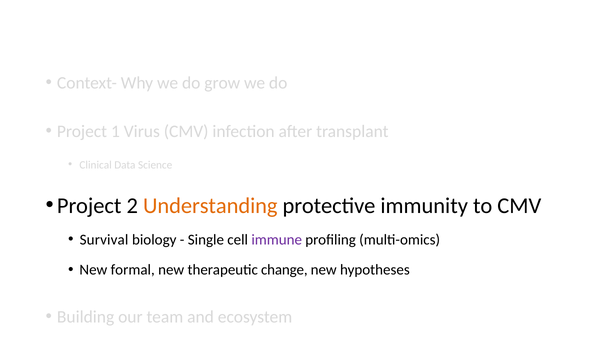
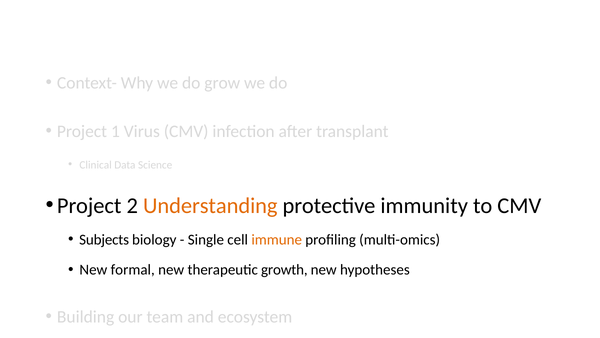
Survival: Survival -> Subjects (104, 239)
immune colour: purple -> orange (277, 239)
change: change -> growth (284, 270)
